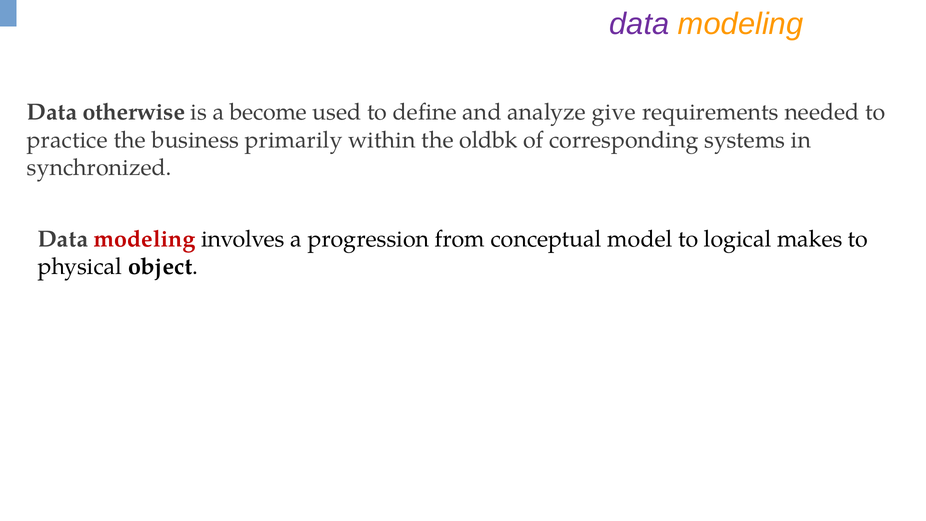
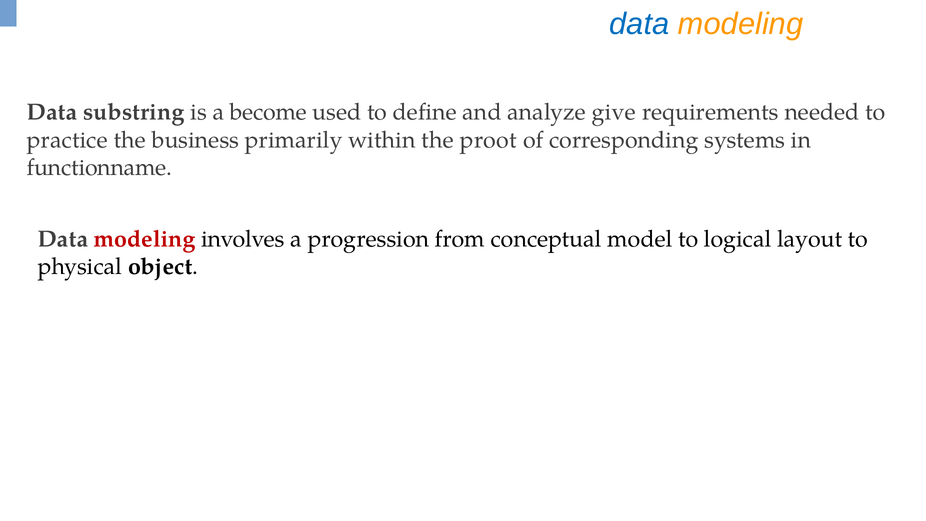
data colour: purple -> blue (639, 24)
otherwise: otherwise -> substring (134, 112)
oldbk: oldbk -> proot (488, 140)
synchronized: synchronized -> functionname (99, 168)
makes: makes -> layout (810, 239)
